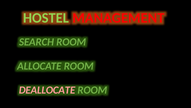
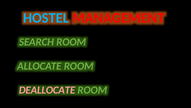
HOSTEL colour: light green -> light blue (46, 18)
